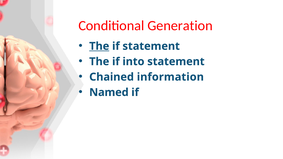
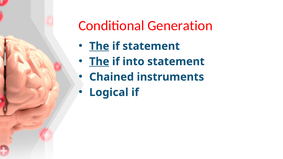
The underline: none -> present (99, 62)
information: information -> instruments (170, 77)
Named: Named -> Logical (109, 92)
